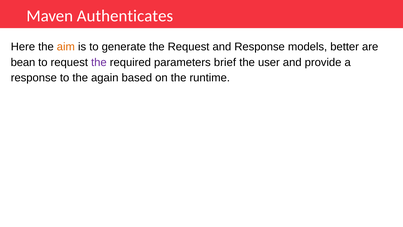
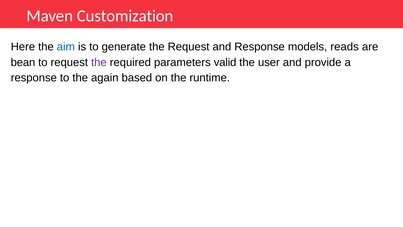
Authenticates: Authenticates -> Customization (125, 16)
aim colour: orange -> blue (66, 47)
better: better -> reads (345, 47)
brief: brief -> valid (225, 62)
